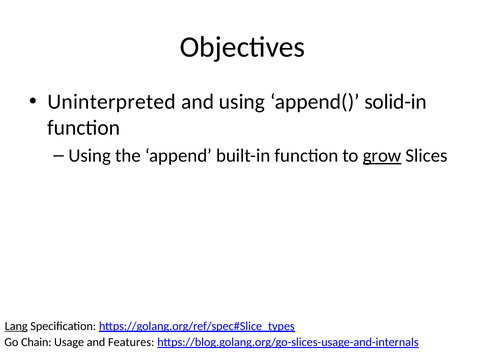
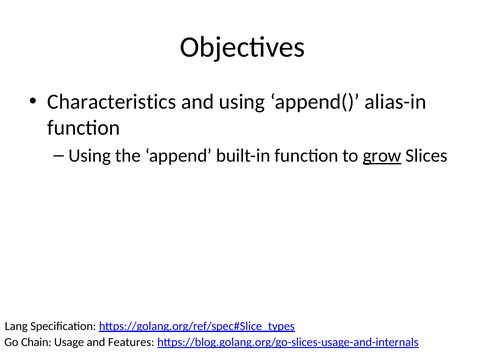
Uninterpreted: Uninterpreted -> Characteristics (112, 102)
solid-in: solid-in -> alias-in (395, 102)
Lang underline: present -> none (16, 326)
